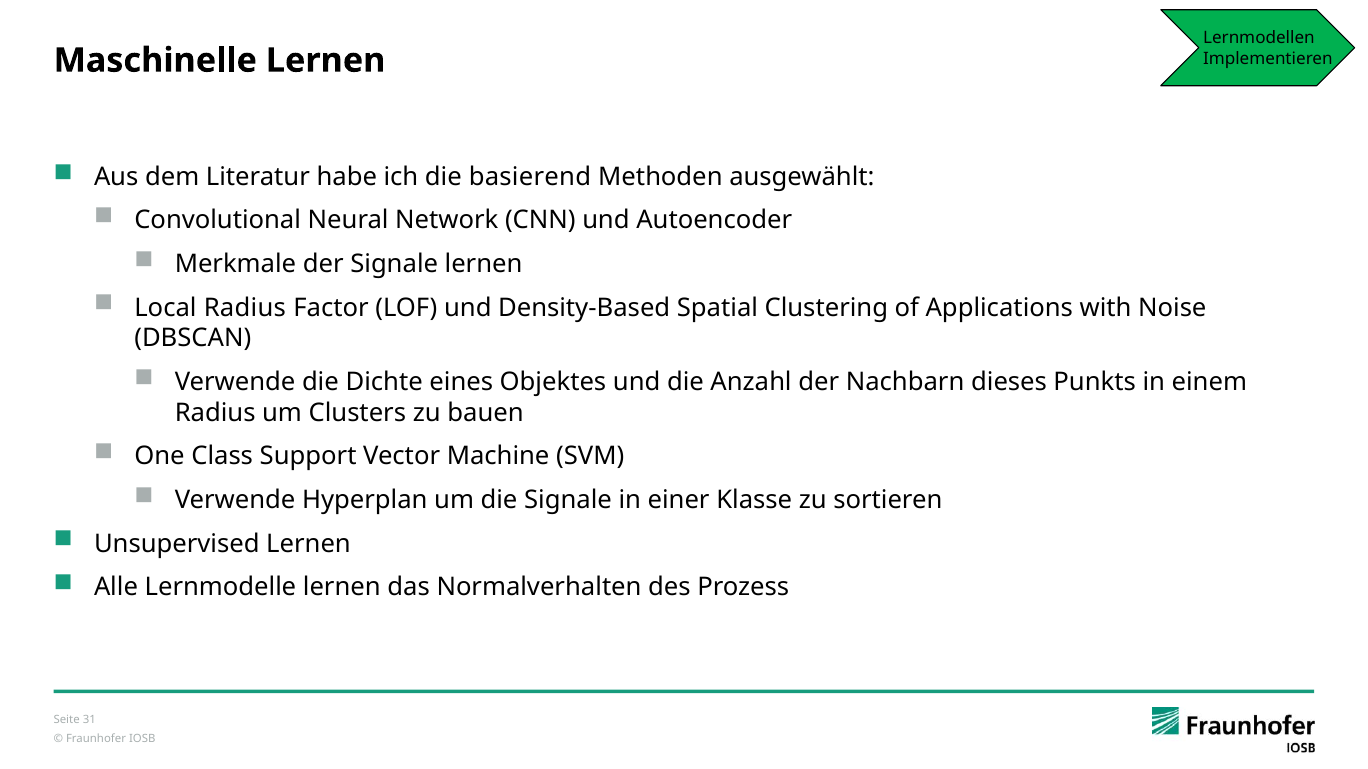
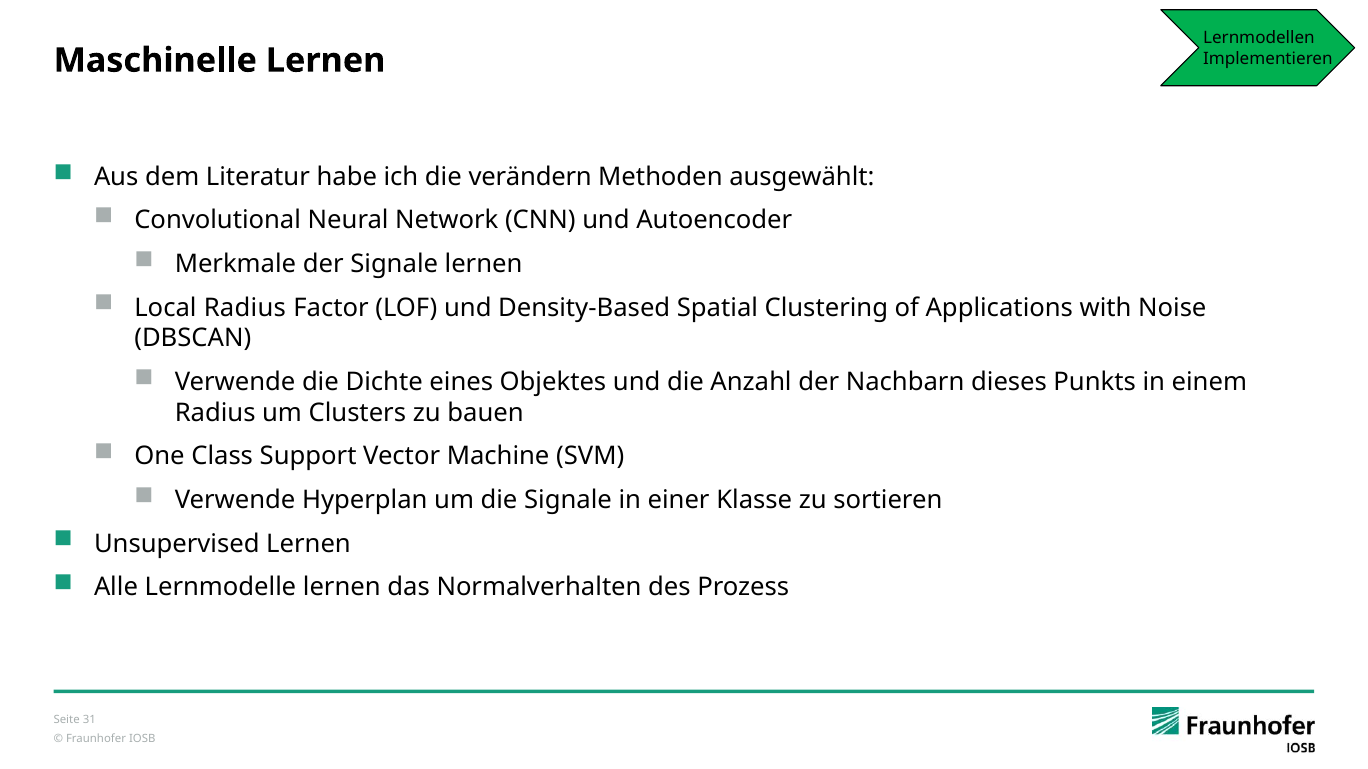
basierend: basierend -> verändern (530, 177)
